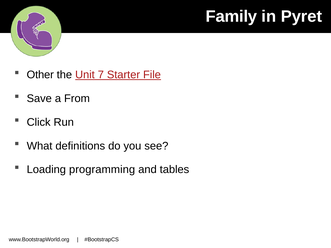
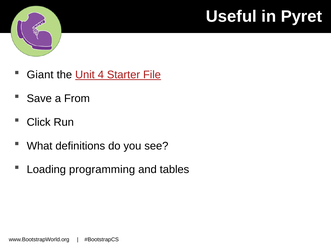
Family: Family -> Useful (231, 16)
Other: Other -> Giant (40, 75)
7: 7 -> 4 (101, 75)
